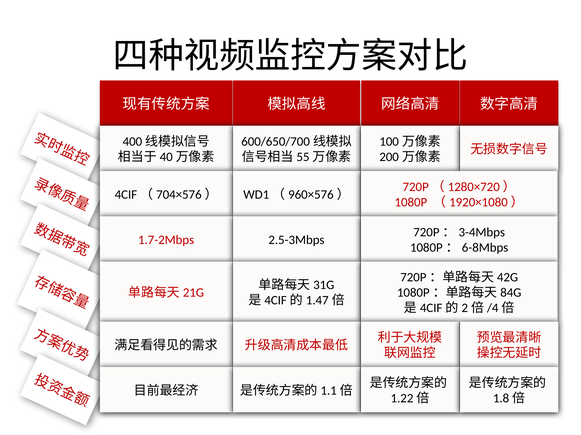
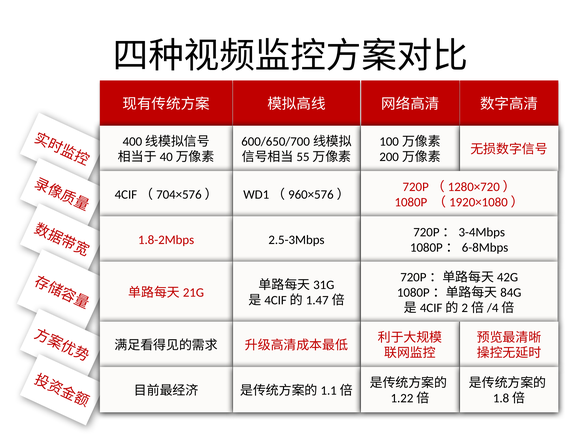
1.7-2Mbps: 1.7-2Mbps -> 1.8-2Mbps (166, 240)
